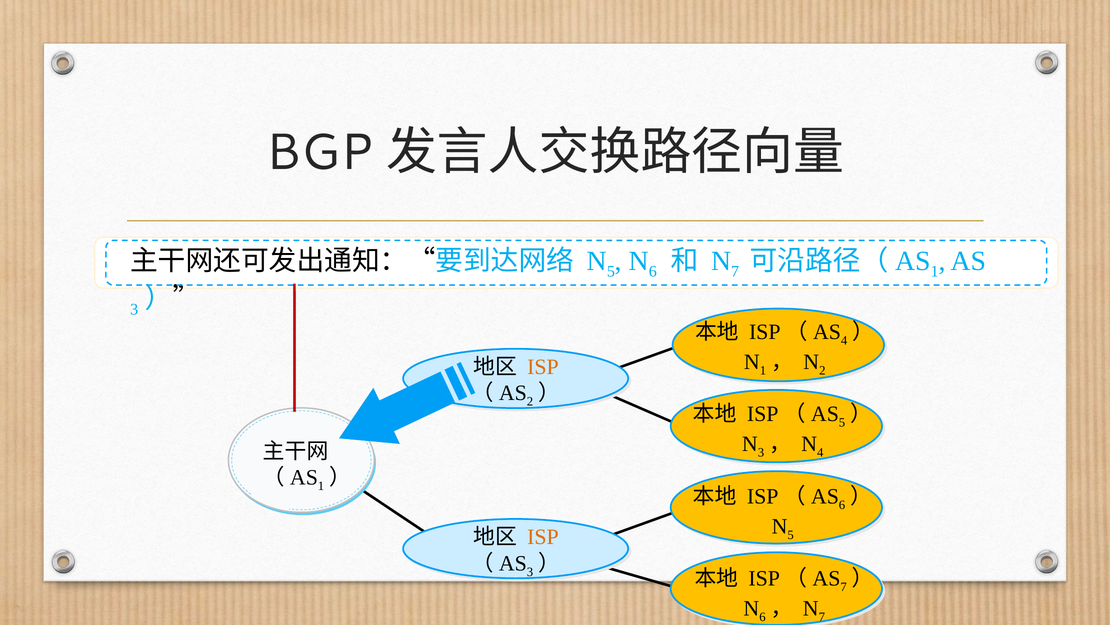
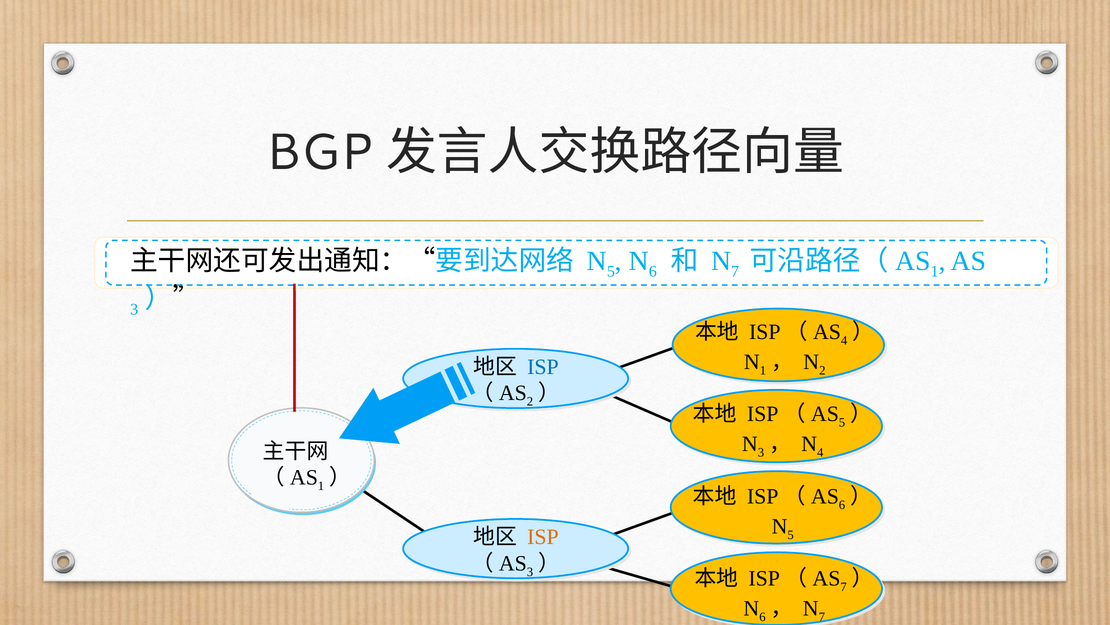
ISP colour: orange -> blue (543, 367)
